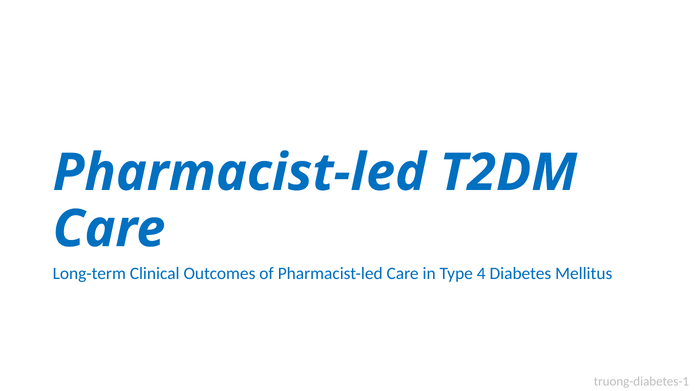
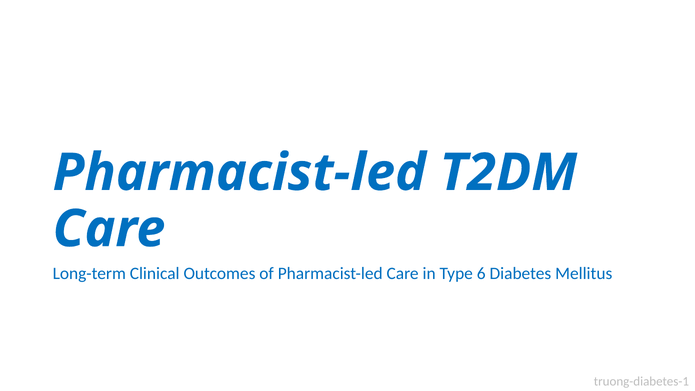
4: 4 -> 6 (481, 274)
